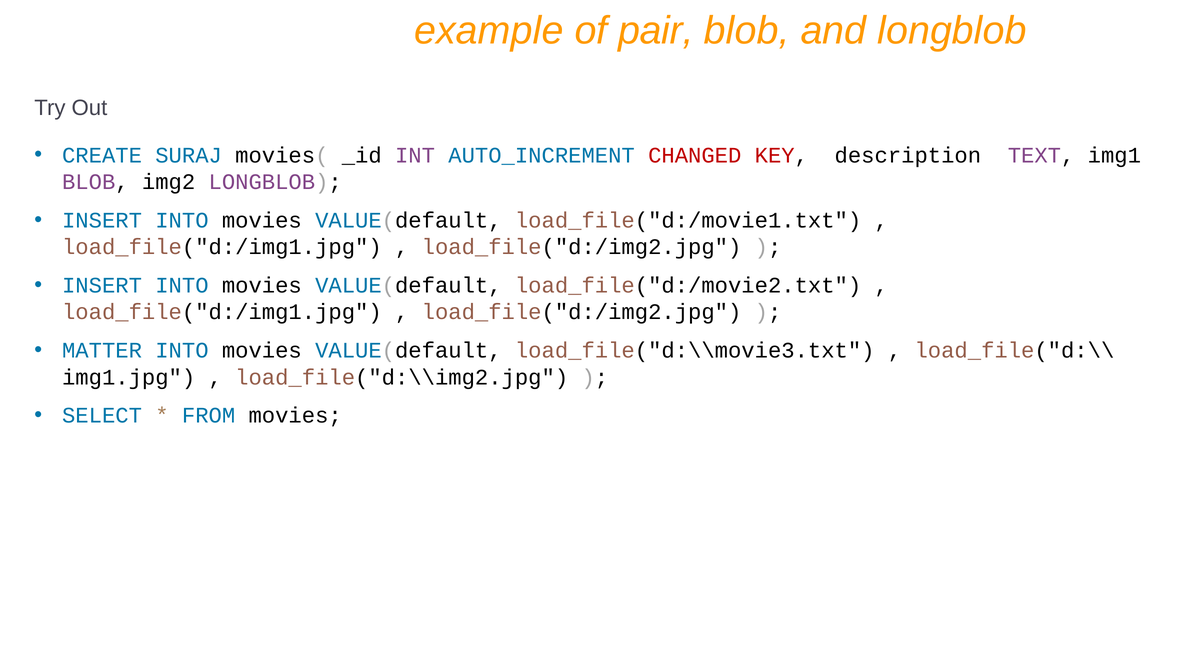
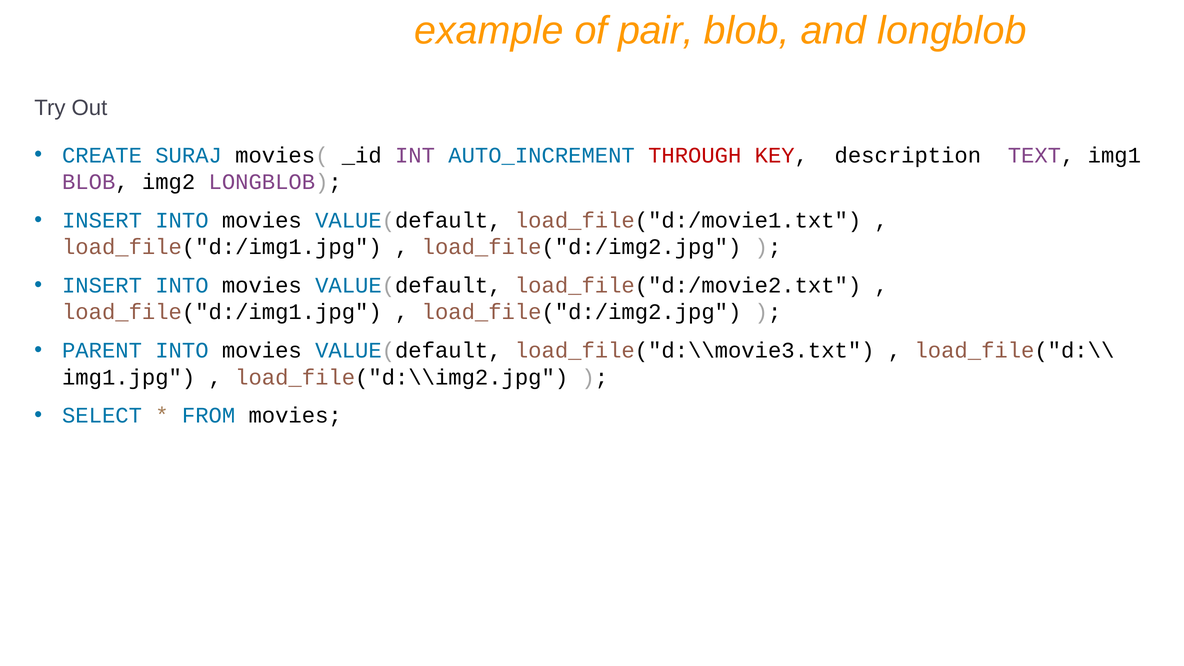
CHANGED: CHANGED -> THROUGH (695, 155)
MATTER: MATTER -> PARENT (102, 351)
